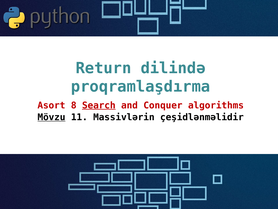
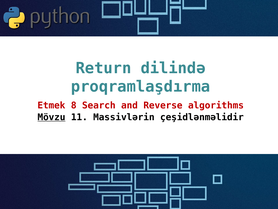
Asort: Asort -> Etmek (51, 105)
Search underline: present -> none (99, 105)
Conquer: Conquer -> Reverse (163, 105)
